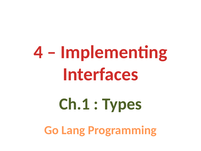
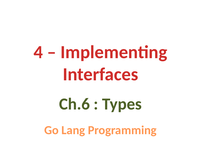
Ch.1: Ch.1 -> Ch.6 (74, 104)
